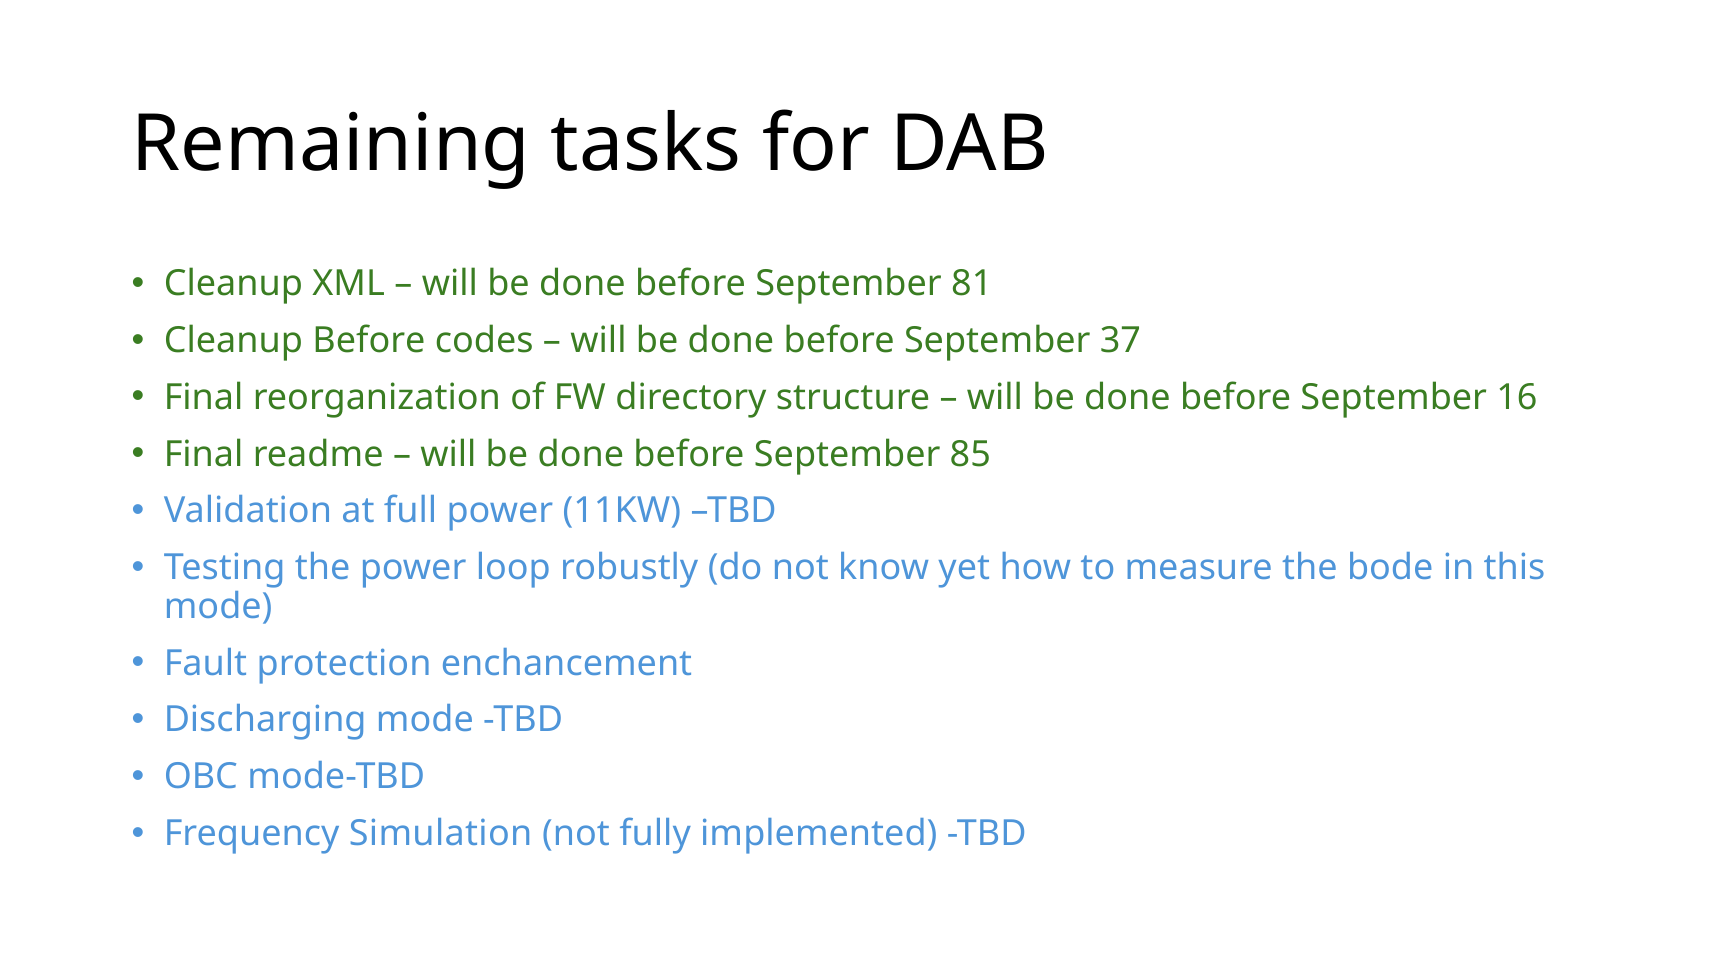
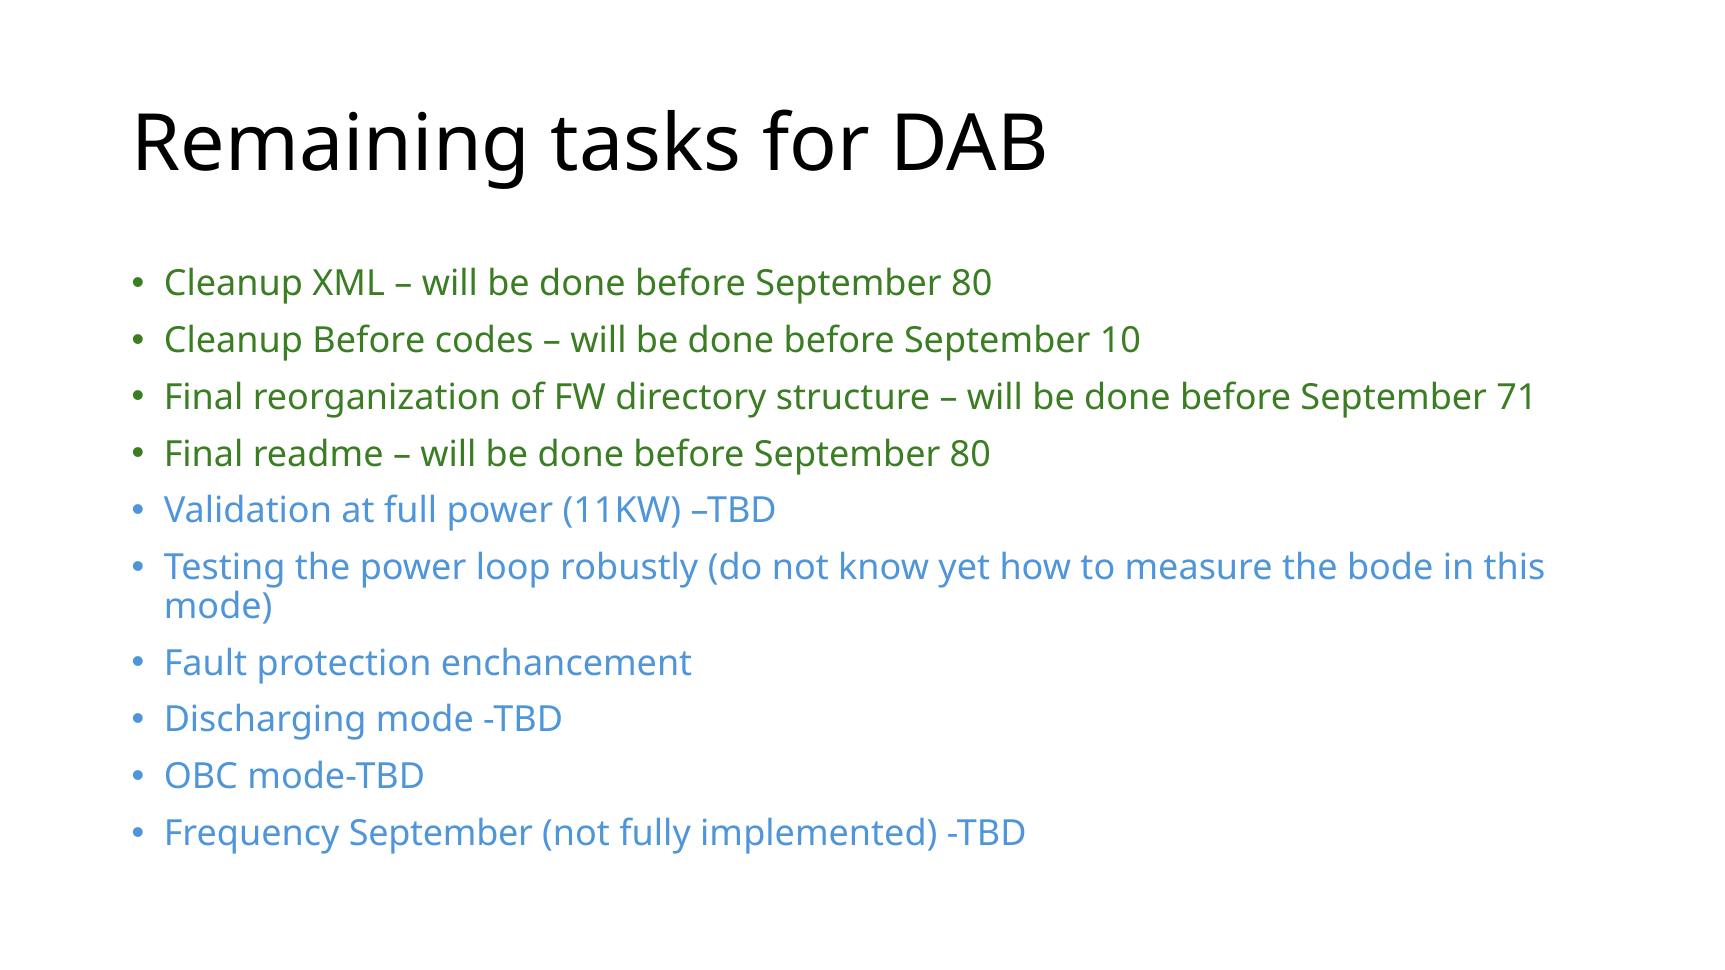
81: 81 -> 80 (972, 284)
37: 37 -> 10 (1120, 341)
16: 16 -> 71 (1517, 398)
85: 85 -> 80 (970, 454)
Frequency Simulation: Simulation -> September (441, 834)
